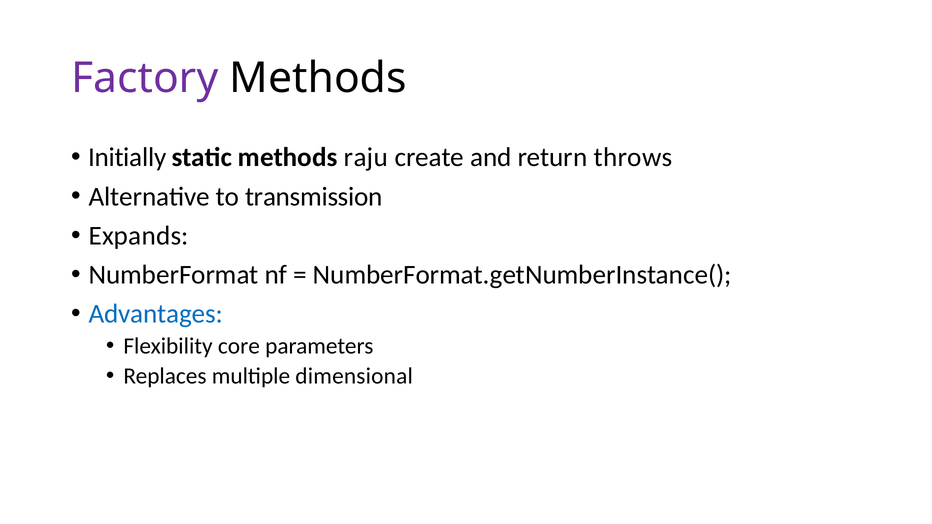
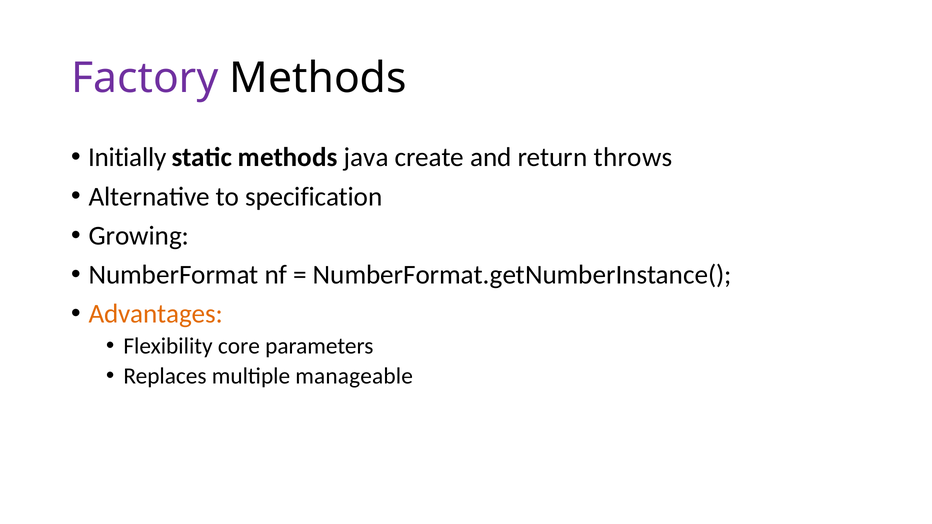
raju: raju -> java (366, 158)
transmission: transmission -> specification (314, 197)
Expands: Expands -> Growing (139, 236)
Advantages colour: blue -> orange (156, 314)
dimensional: dimensional -> manageable (354, 376)
